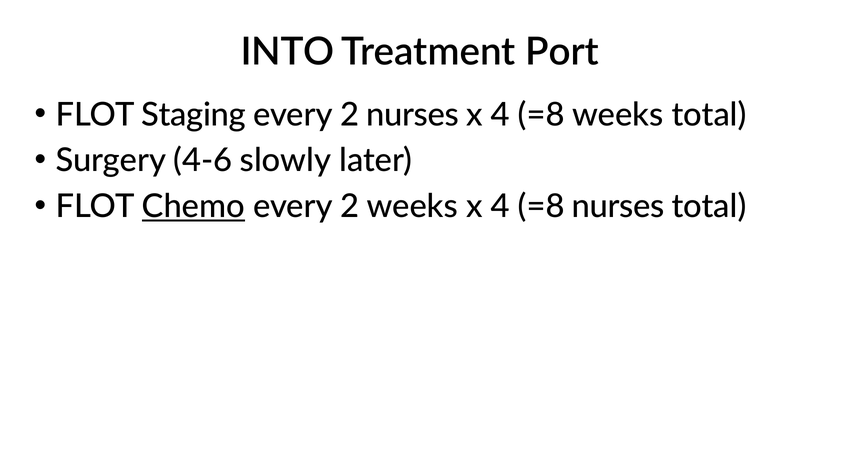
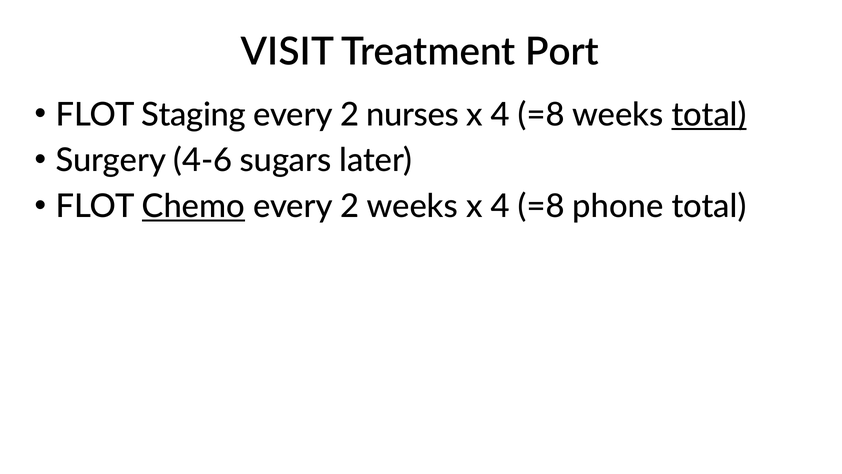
INTO: INTO -> VISIT (287, 52)
total underline: none -> present (709, 115)
slowly: slowly -> sugars (286, 160)
=8 nurses: nurses -> phone (618, 206)
